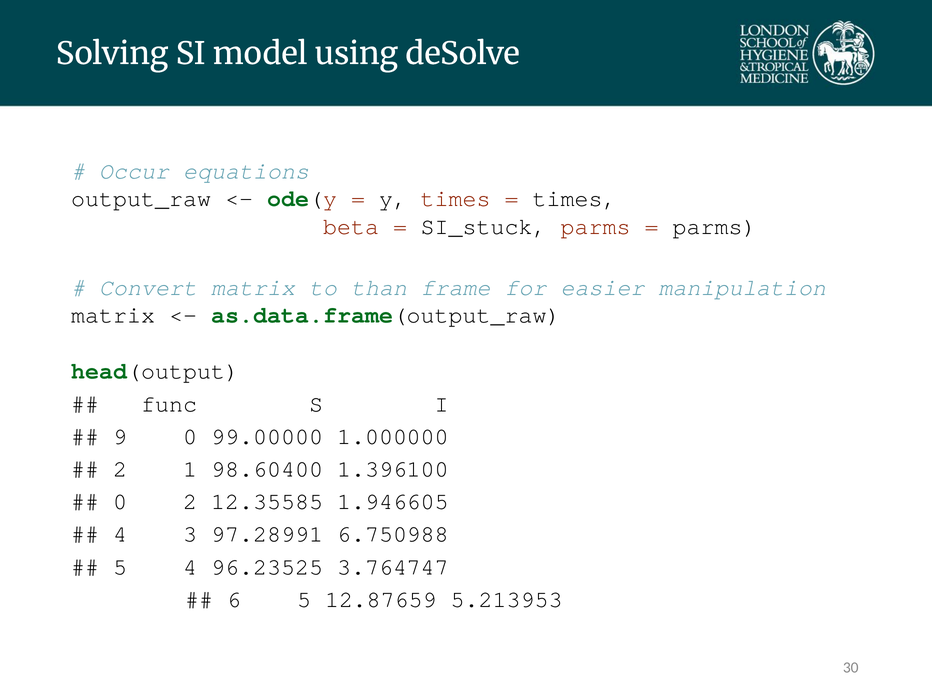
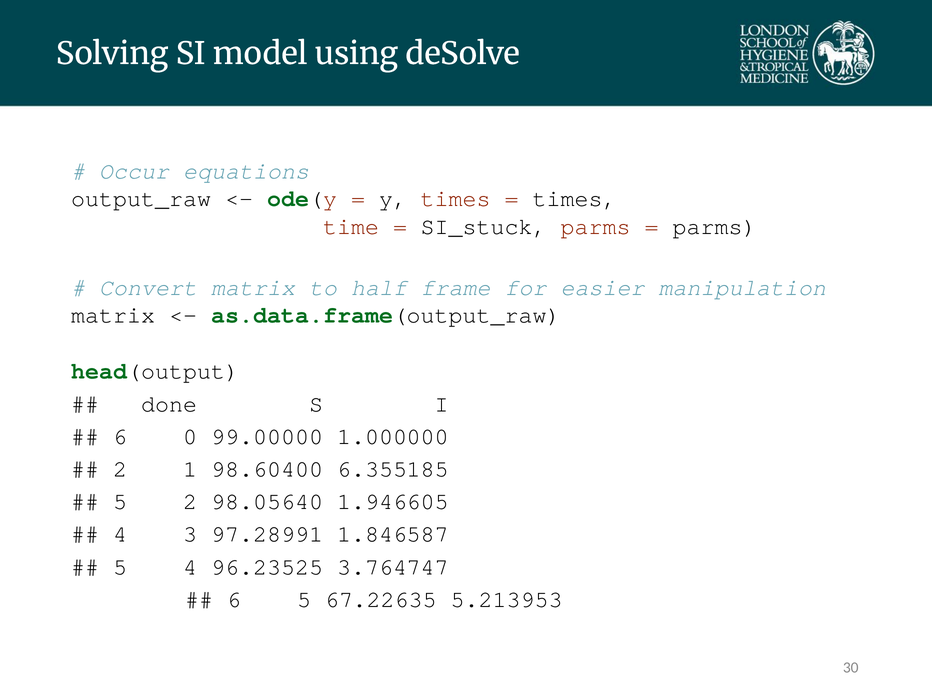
beta: beta -> time (351, 227)
than: than -> half (379, 287)
func: func -> done (169, 404)
9: 9 -> 6 (120, 436)
1.396100: 1.396100 -> 6.355185 (393, 469)
0: 0 -> 5 (120, 502)
12.35585: 12.35585 -> 98.05640 (267, 502)
6.750988: 6.750988 -> 1.846587 (393, 534)
12.87659: 12.87659 -> 67.22635 (381, 600)
